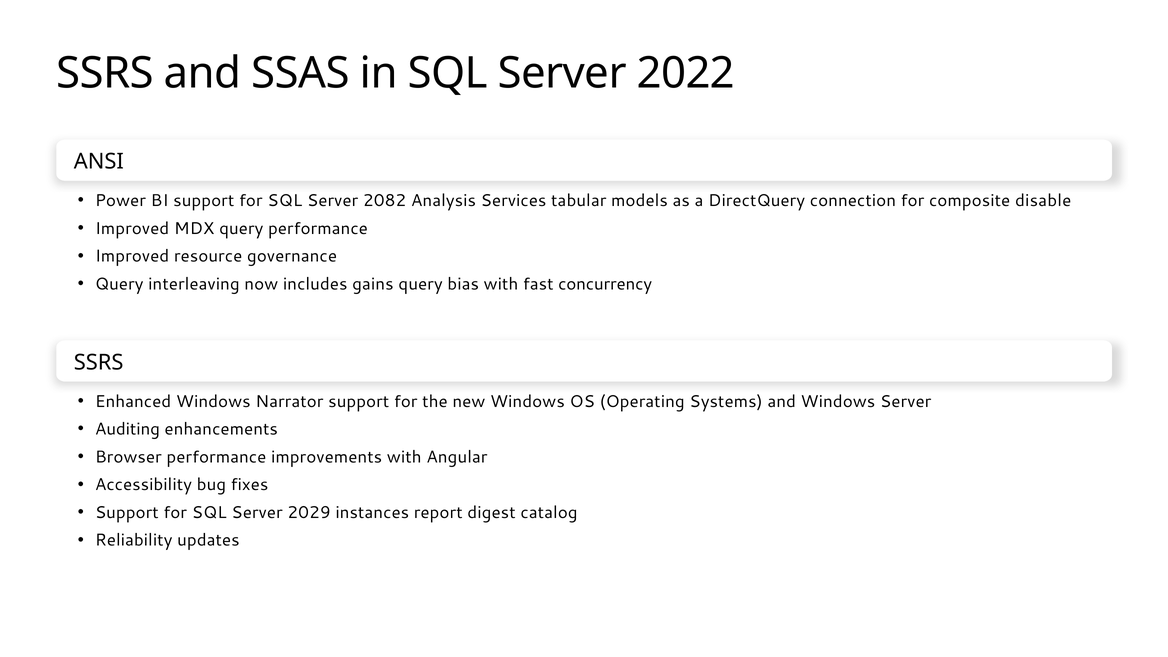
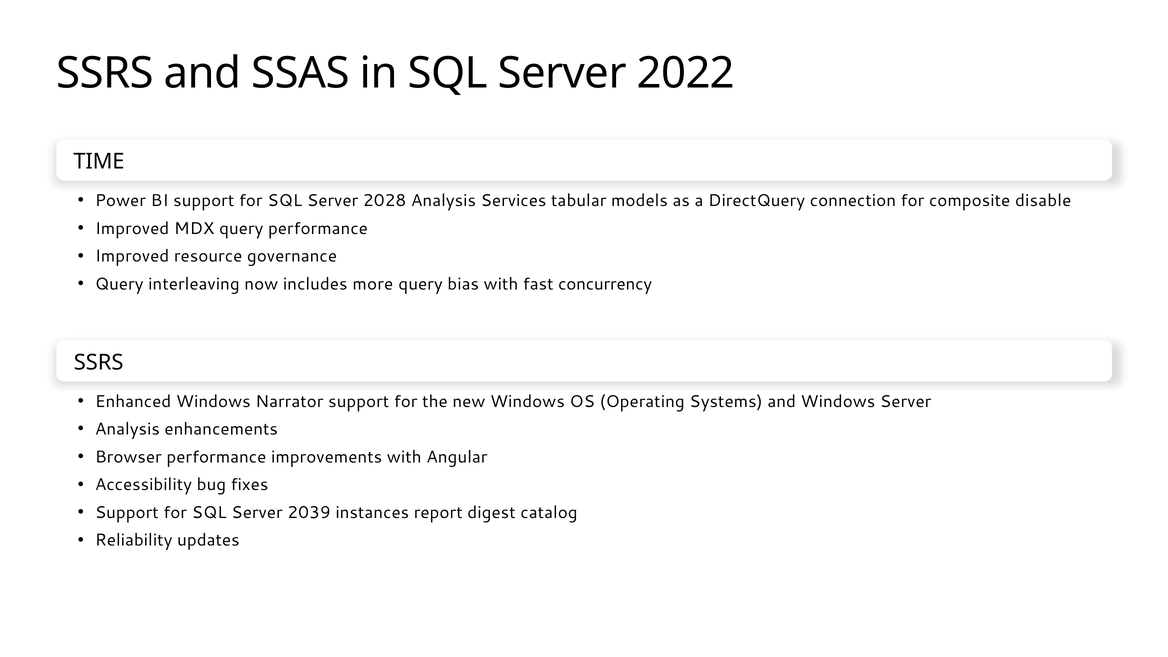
ANSI: ANSI -> TIME (99, 162)
2082: 2082 -> 2028 (385, 201)
gains: gains -> more (373, 284)
Auditing: Auditing -> Analysis (127, 429)
2029: 2029 -> 2039 (309, 513)
